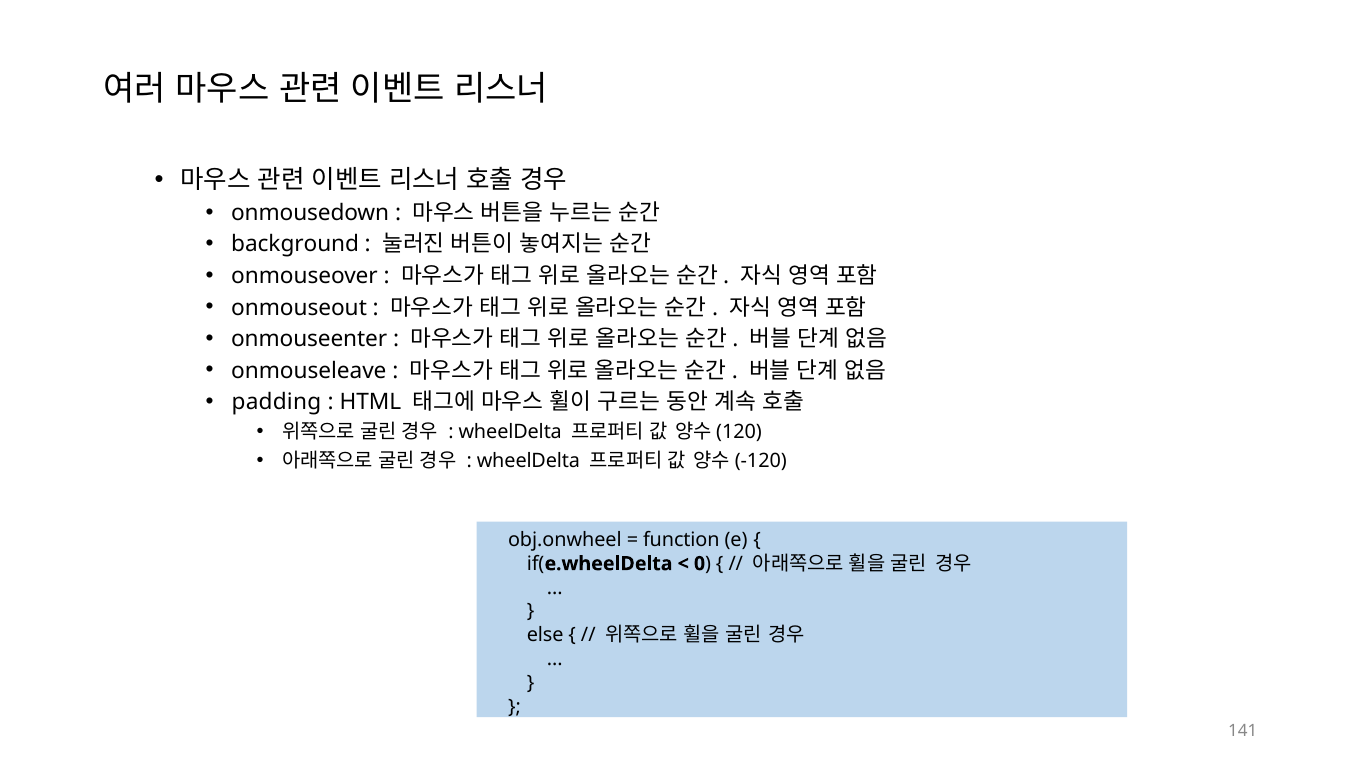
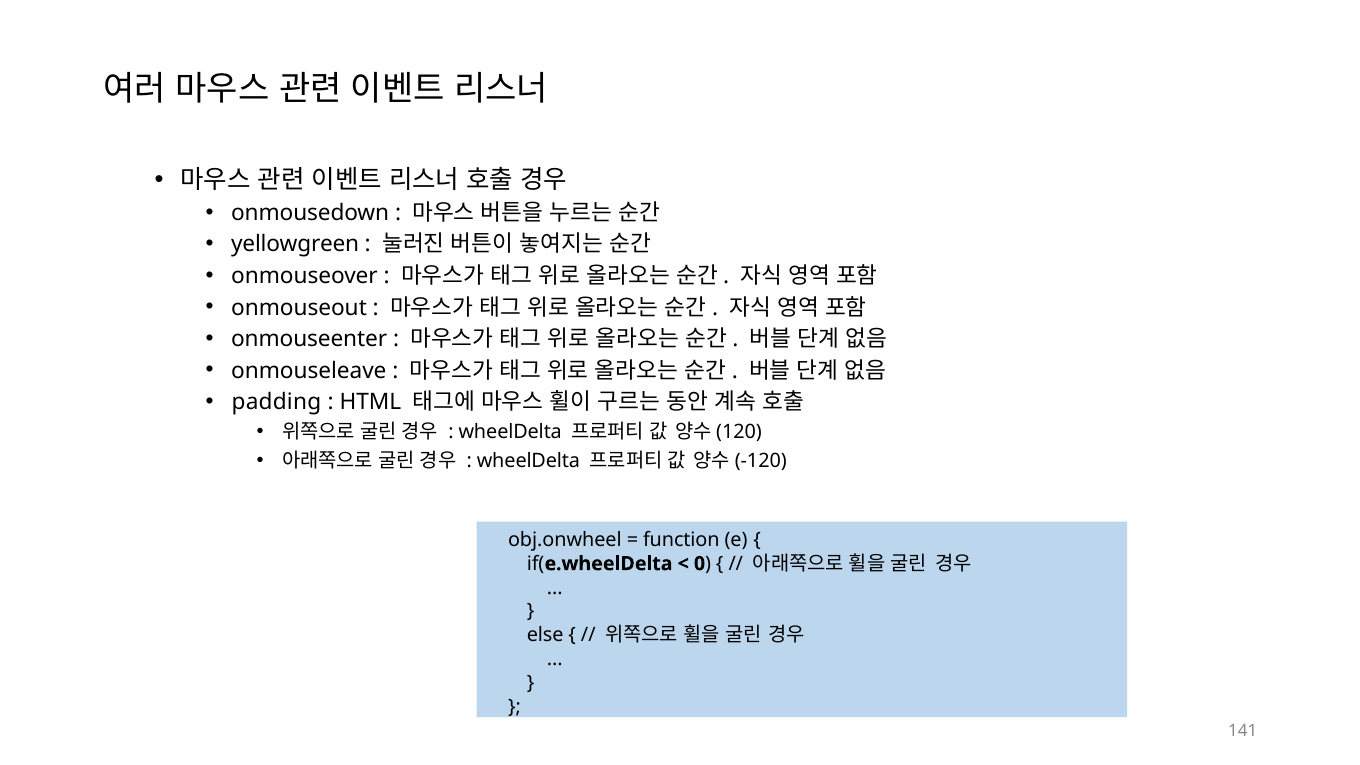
background: background -> yellowgreen (295, 244)
